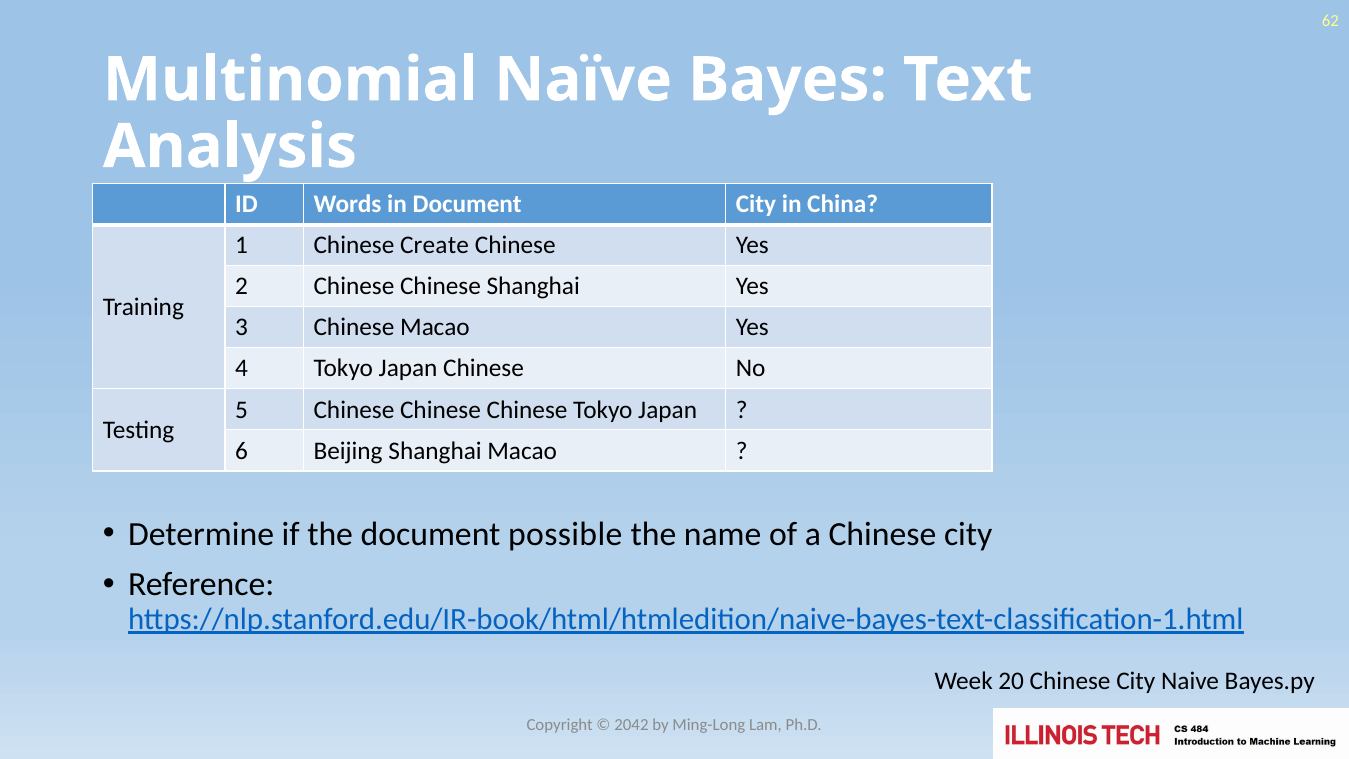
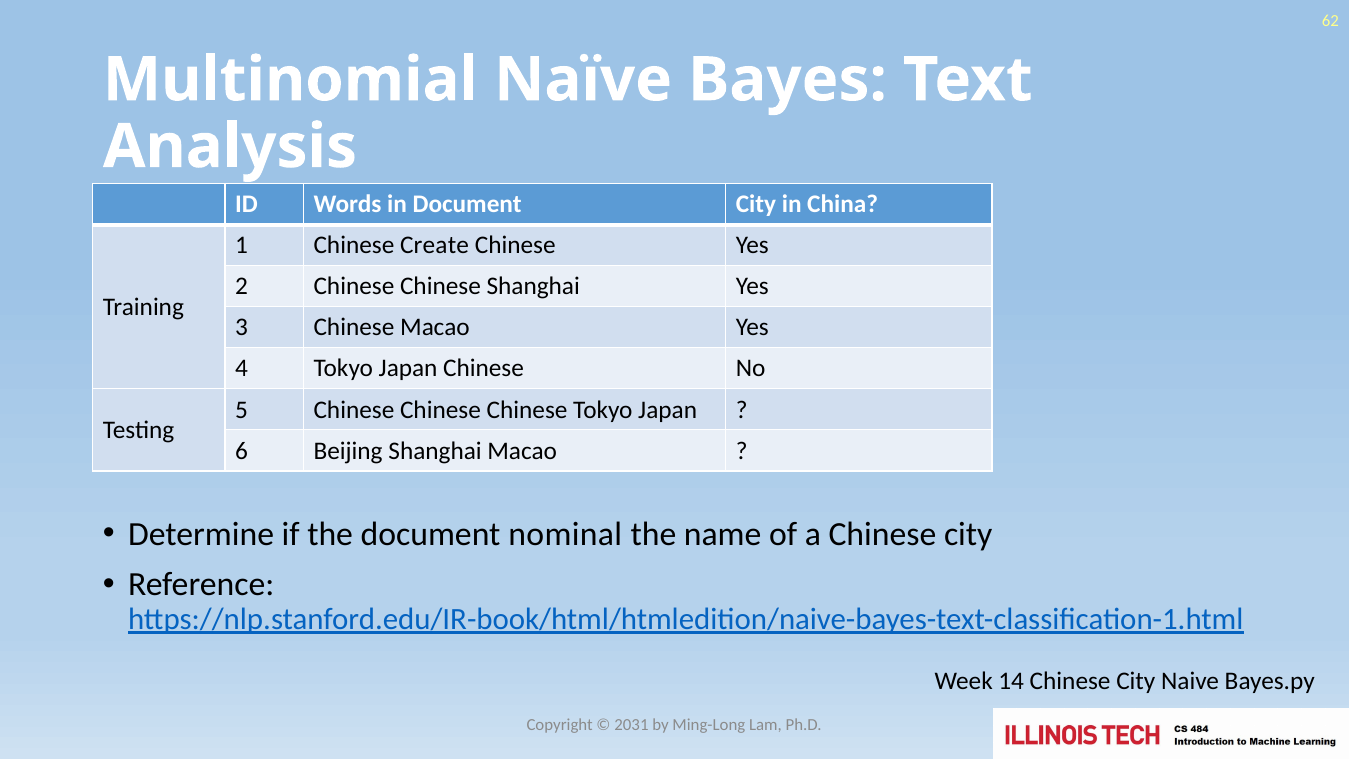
possible: possible -> nominal (565, 534)
20: 20 -> 14 (1011, 681)
2042: 2042 -> 2031 (631, 724)
